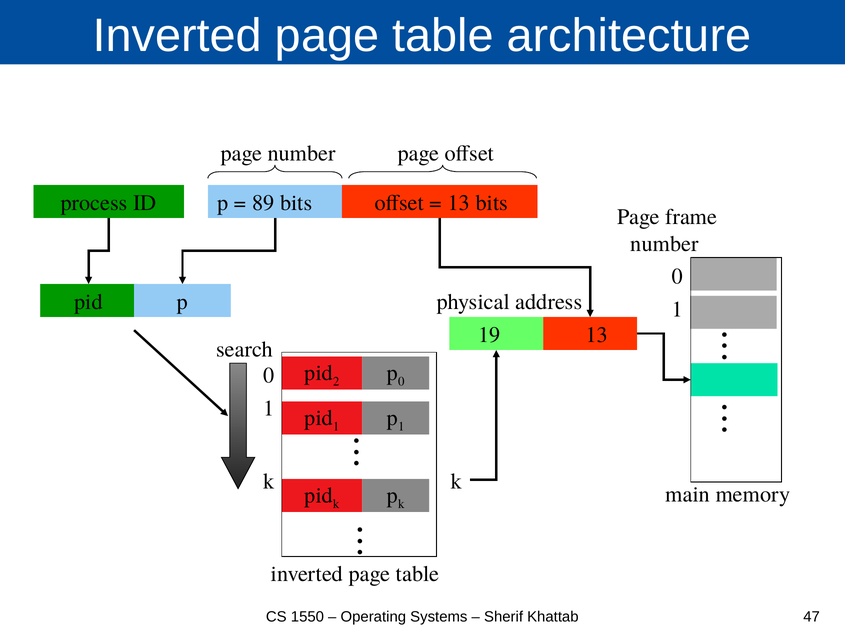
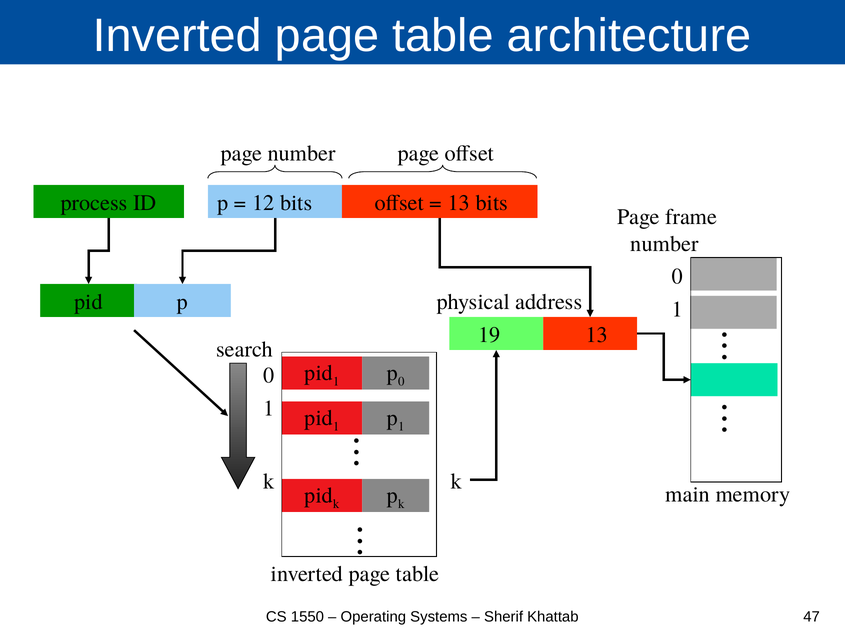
89: 89 -> 12 (263, 203)
2: 2 -> 1 (336, 381)
